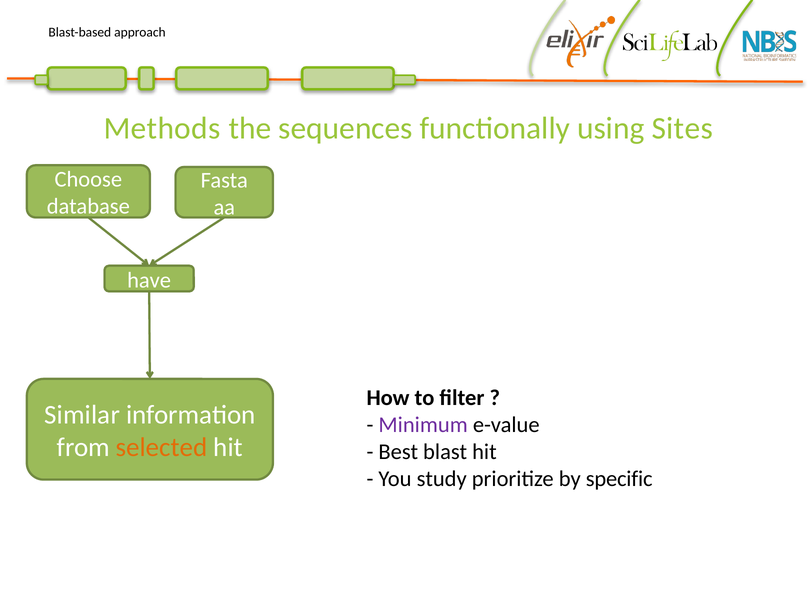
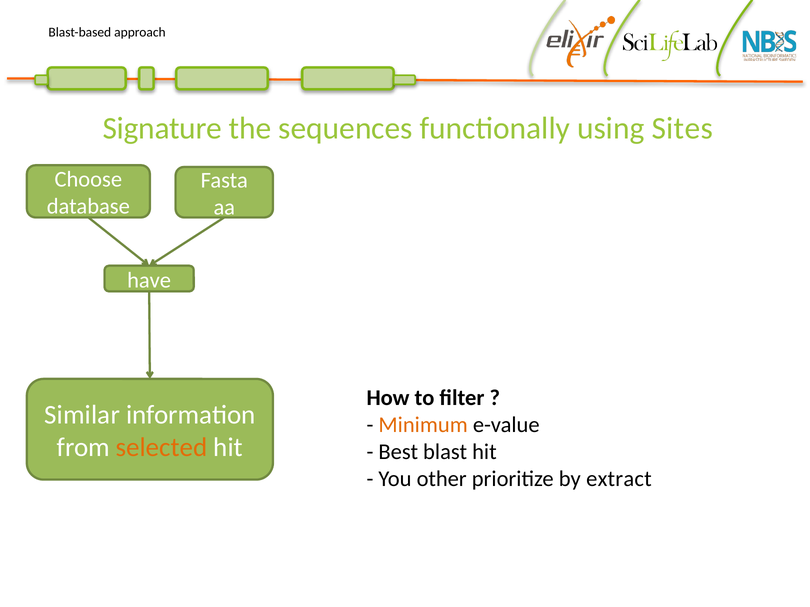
Methods: Methods -> Signature (162, 129)
Minimum colour: purple -> orange (423, 425)
study: study -> other (442, 479)
specific: specific -> extract (619, 479)
